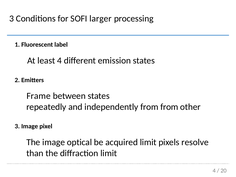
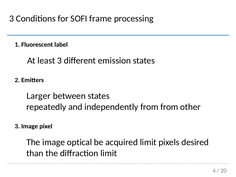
larger: larger -> frame (101, 19)
least 4: 4 -> 3 (59, 61)
Frame: Frame -> Larger (39, 96)
resolve: resolve -> desired (195, 142)
